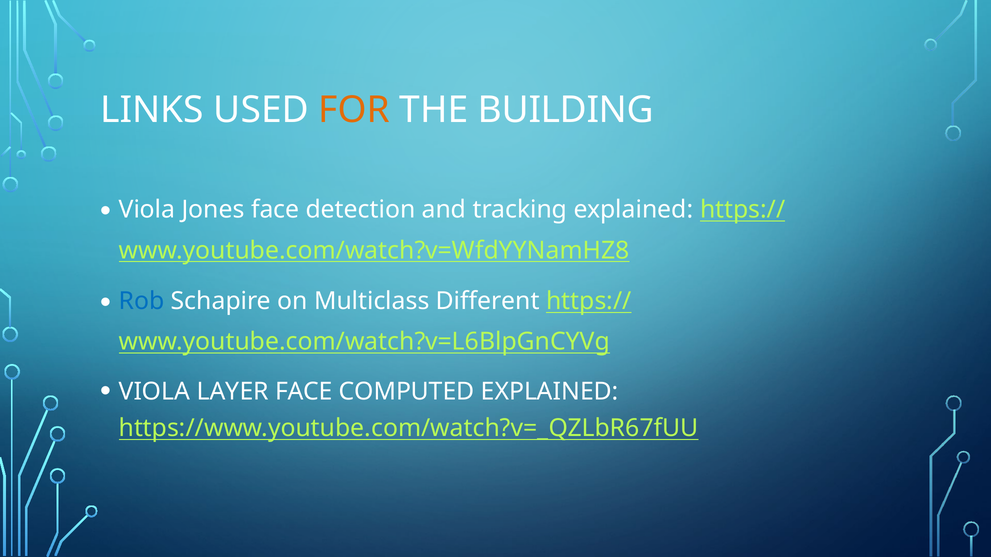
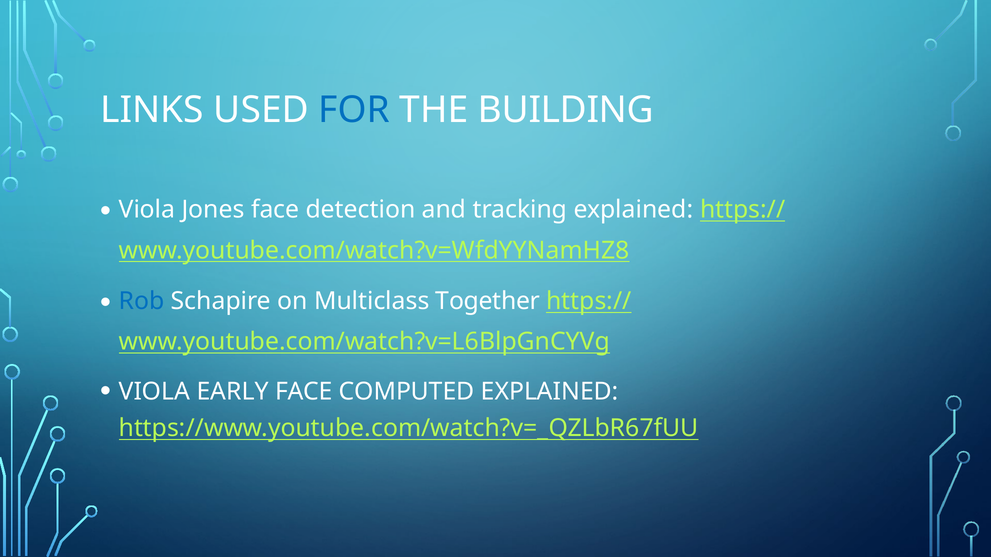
FOR colour: orange -> blue (354, 110)
Different: Different -> Together (488, 301)
LAYER: LAYER -> EARLY (233, 392)
